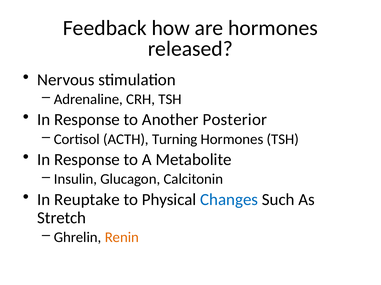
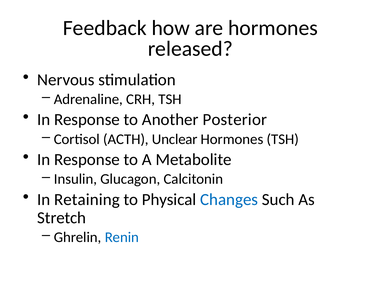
Turning: Turning -> Unclear (175, 139)
Reuptake: Reuptake -> Retaining (87, 200)
Renin colour: orange -> blue (122, 238)
